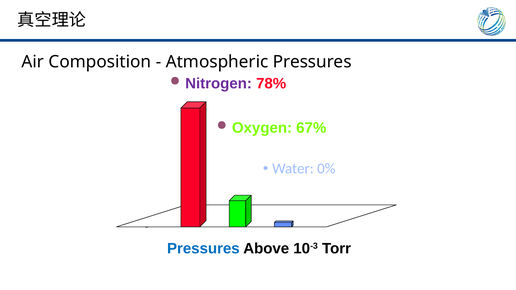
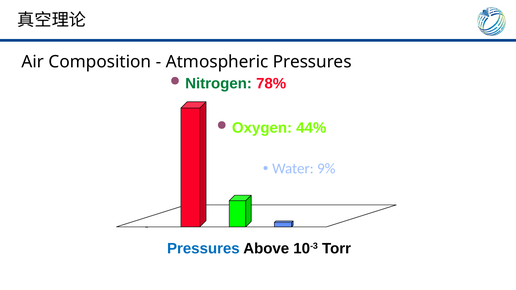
Nitrogen colour: purple -> green (219, 84)
67%: 67% -> 44% (311, 128)
0%: 0% -> 9% (326, 169)
